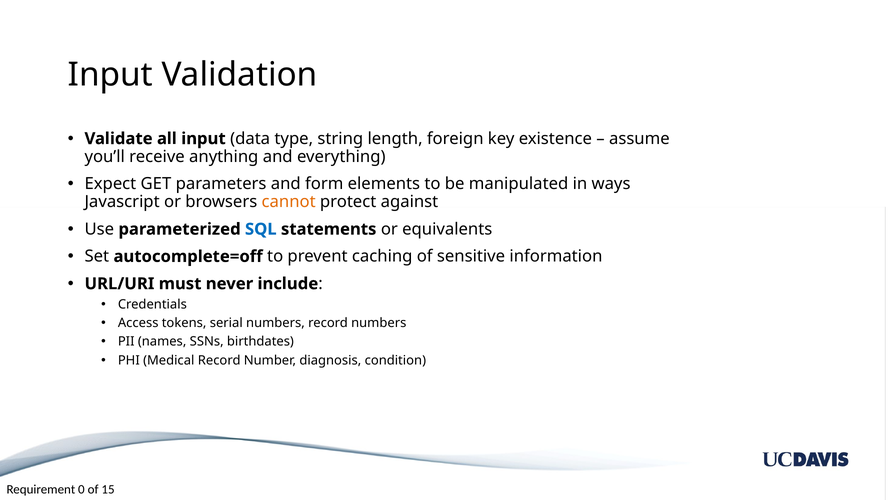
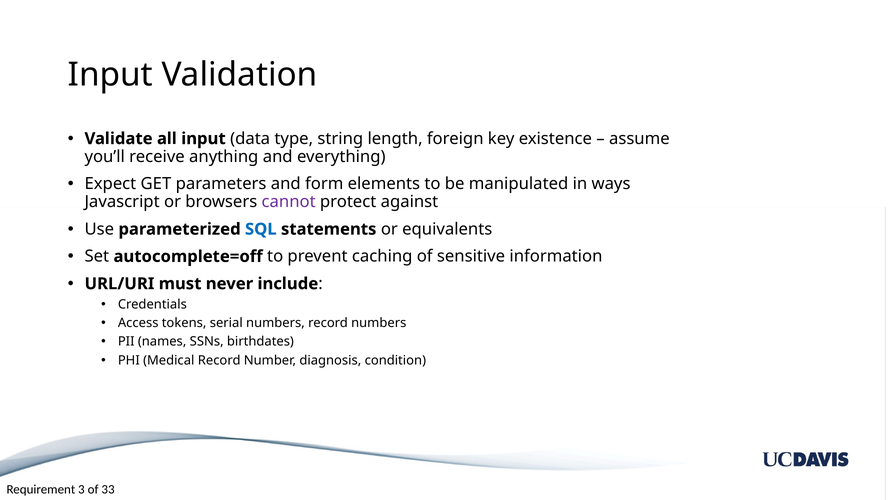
cannot colour: orange -> purple (289, 202)
0: 0 -> 3 (81, 490)
15: 15 -> 33 (108, 490)
